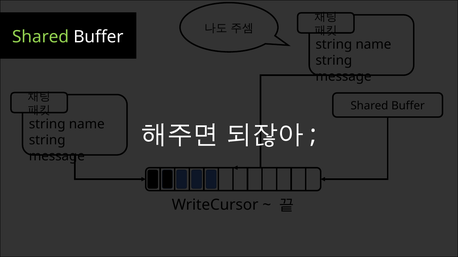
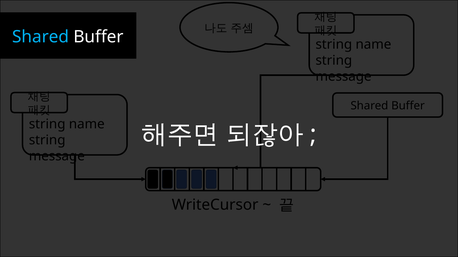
Shared colour: light green -> light blue (41, 37)
